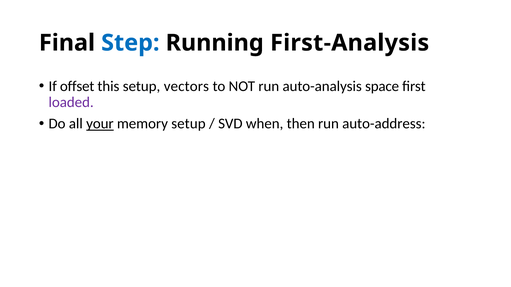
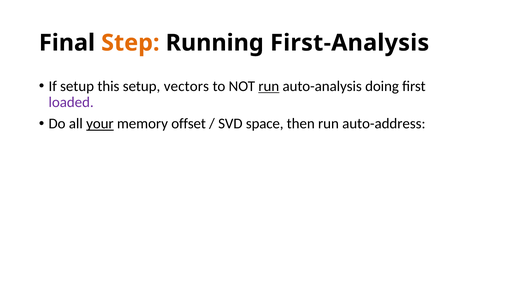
Step colour: blue -> orange (130, 43)
If offset: offset -> setup (77, 86)
run underline: none -> present (269, 86)
space: space -> doing (382, 86)
memory setup: setup -> offset (189, 124)
when: when -> space (265, 124)
